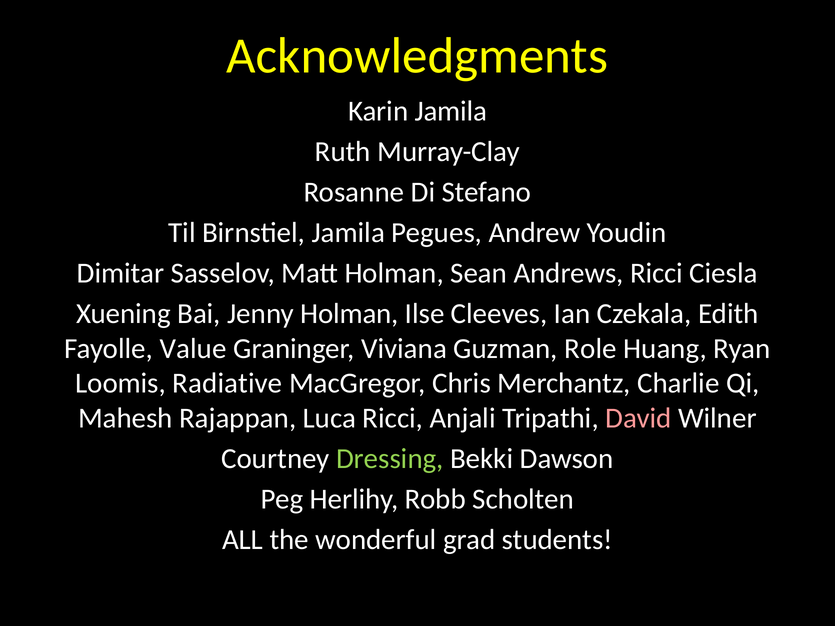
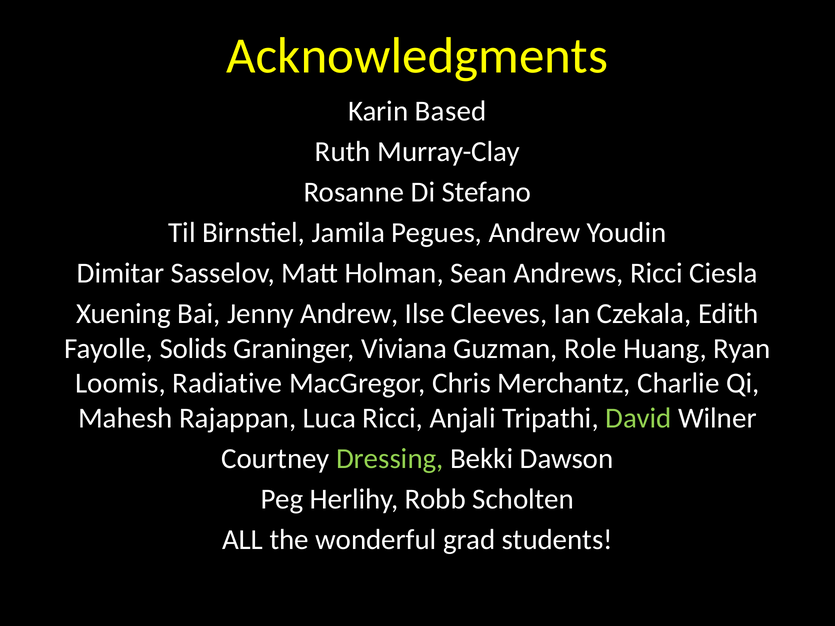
Karin Jamila: Jamila -> Based (451, 111)
Jenny Holman: Holman -> Andrew (349, 314)
Value: Value -> Solids (193, 349)
David colour: pink -> light green (638, 418)
